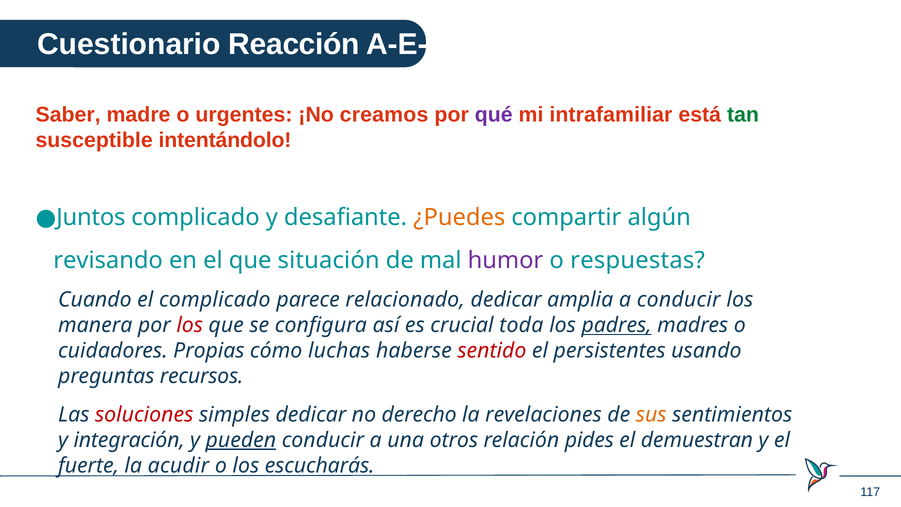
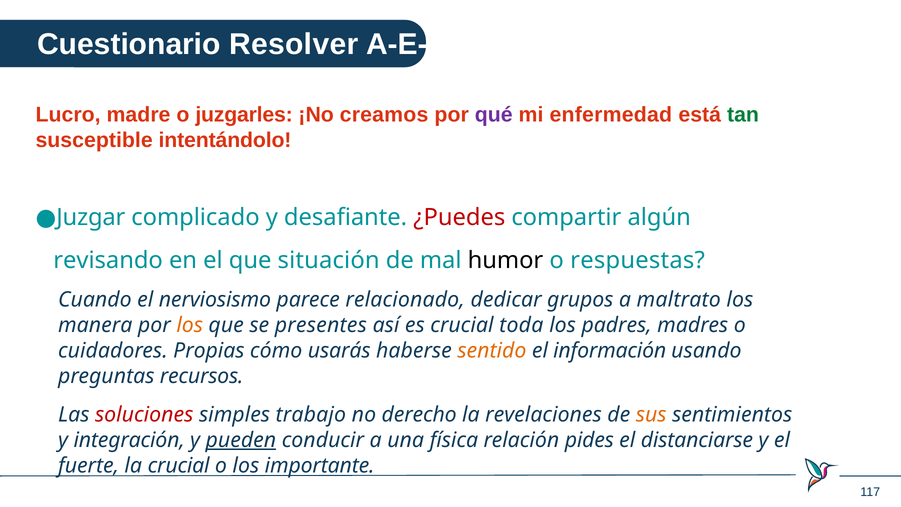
Reacción: Reacción -> Resolver (294, 44)
Saber: Saber -> Lucro (68, 115)
urgentes: urgentes -> juzgarles (244, 115)
intrafamiliar: intrafamiliar -> enfermedad (611, 115)
Juntos: Juntos -> Juzgar (91, 218)
¿Puedes colour: orange -> red (459, 218)
humor colour: purple -> black (505, 260)
el complicado: complicado -> nerviosismo (215, 300)
amplia: amplia -> grupos (580, 300)
a conducir: conducir -> maltrato (679, 300)
los colour: red -> orange (190, 325)
configura: configura -> presentes (321, 325)
padres underline: present -> none (617, 325)
luchas: luchas -> usarás (339, 351)
sentido colour: red -> orange (492, 351)
persistentes: persistentes -> información (610, 351)
simples dedicar: dedicar -> trabajo (311, 414)
otros: otros -> física (454, 440)
demuestran: demuestran -> distanciarse (697, 440)
la acudir: acudir -> crucial (179, 465)
escucharás: escucharás -> importante (320, 465)
